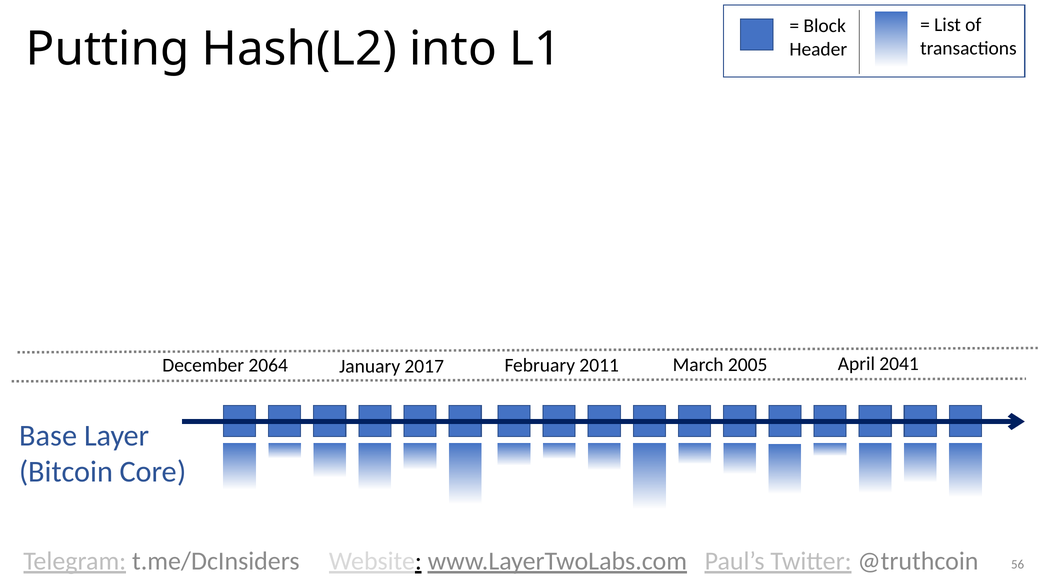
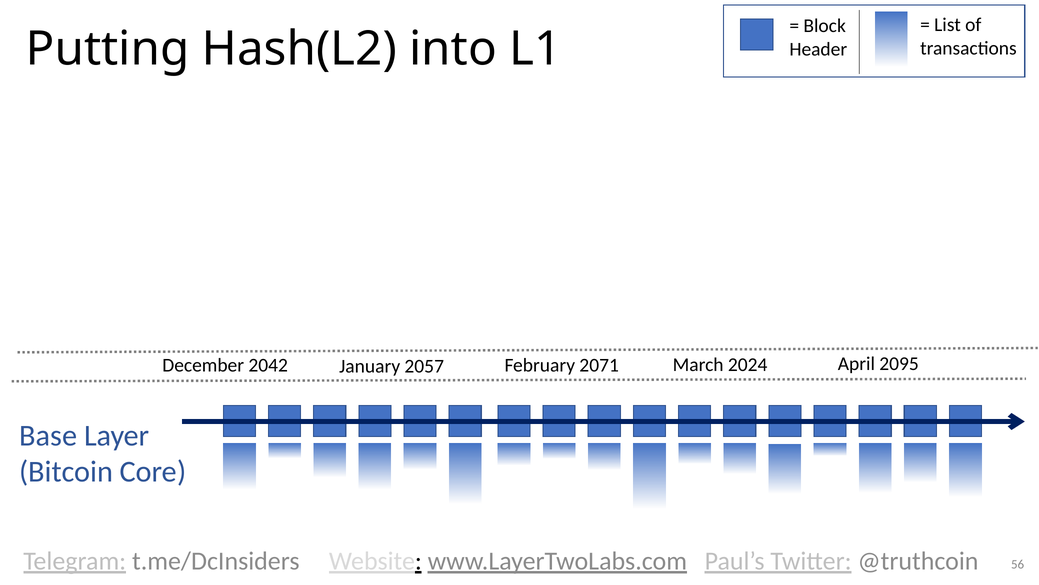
2064: 2064 -> 2042 (268, 365)
2041: 2041 -> 2095 (899, 364)
2017: 2017 -> 2057 (424, 366)
2011: 2011 -> 2071 (599, 365)
2005: 2005 -> 2024 (748, 365)
